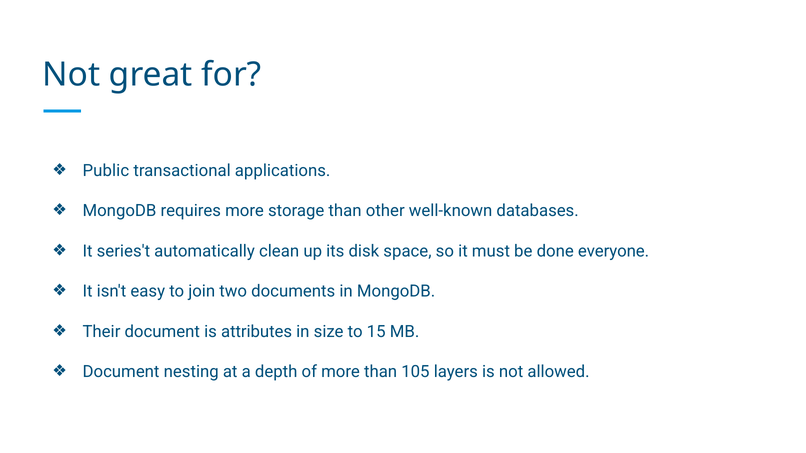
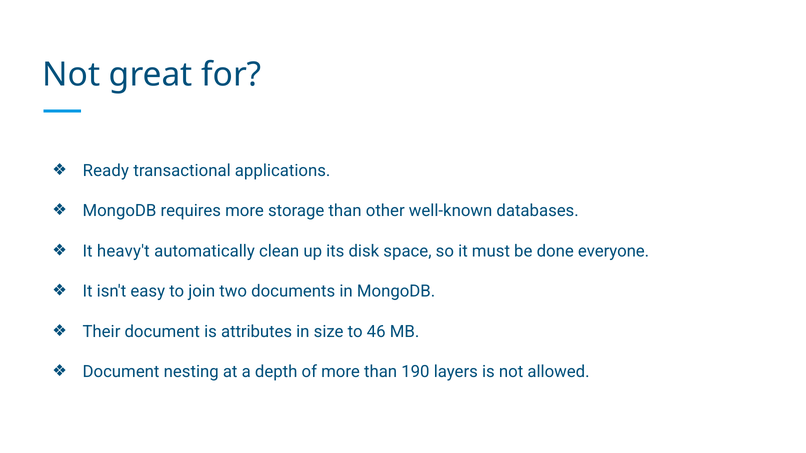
Public: Public -> Ready (106, 171)
series't: series't -> heavy't (123, 251)
15: 15 -> 46 (376, 332)
105: 105 -> 190 (415, 372)
